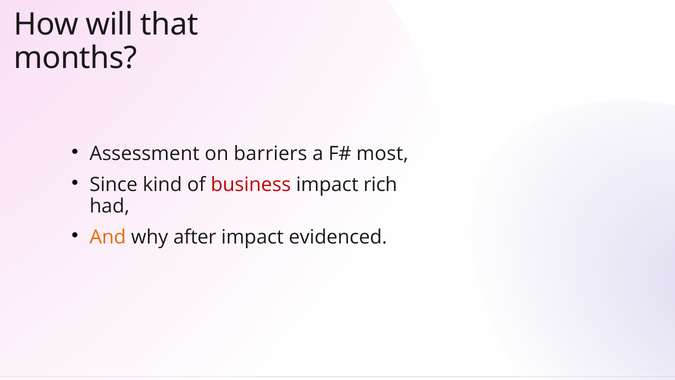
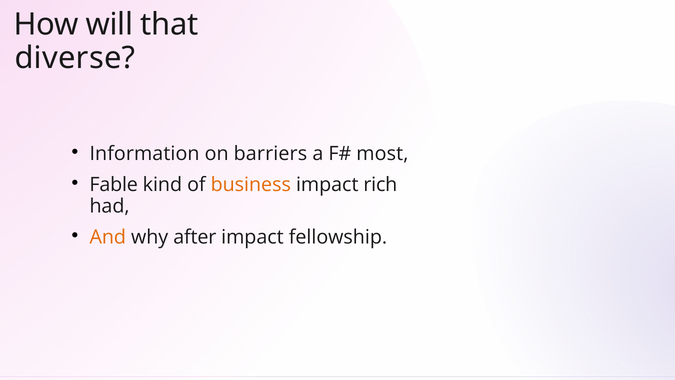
months: months -> diverse (75, 58)
Assessment: Assessment -> Information (145, 153)
Since: Since -> Fable (114, 185)
business colour: red -> orange (251, 185)
evidenced: evidenced -> fellowship (338, 237)
